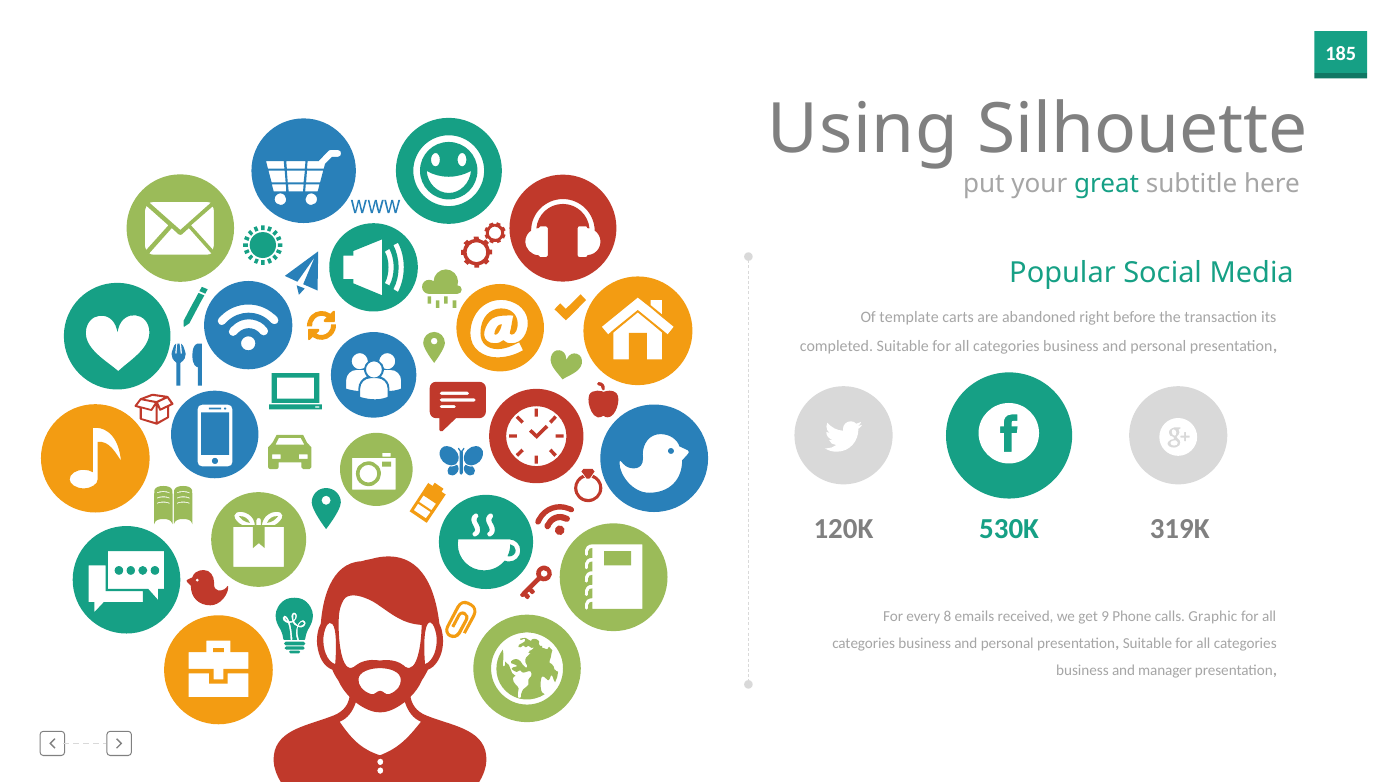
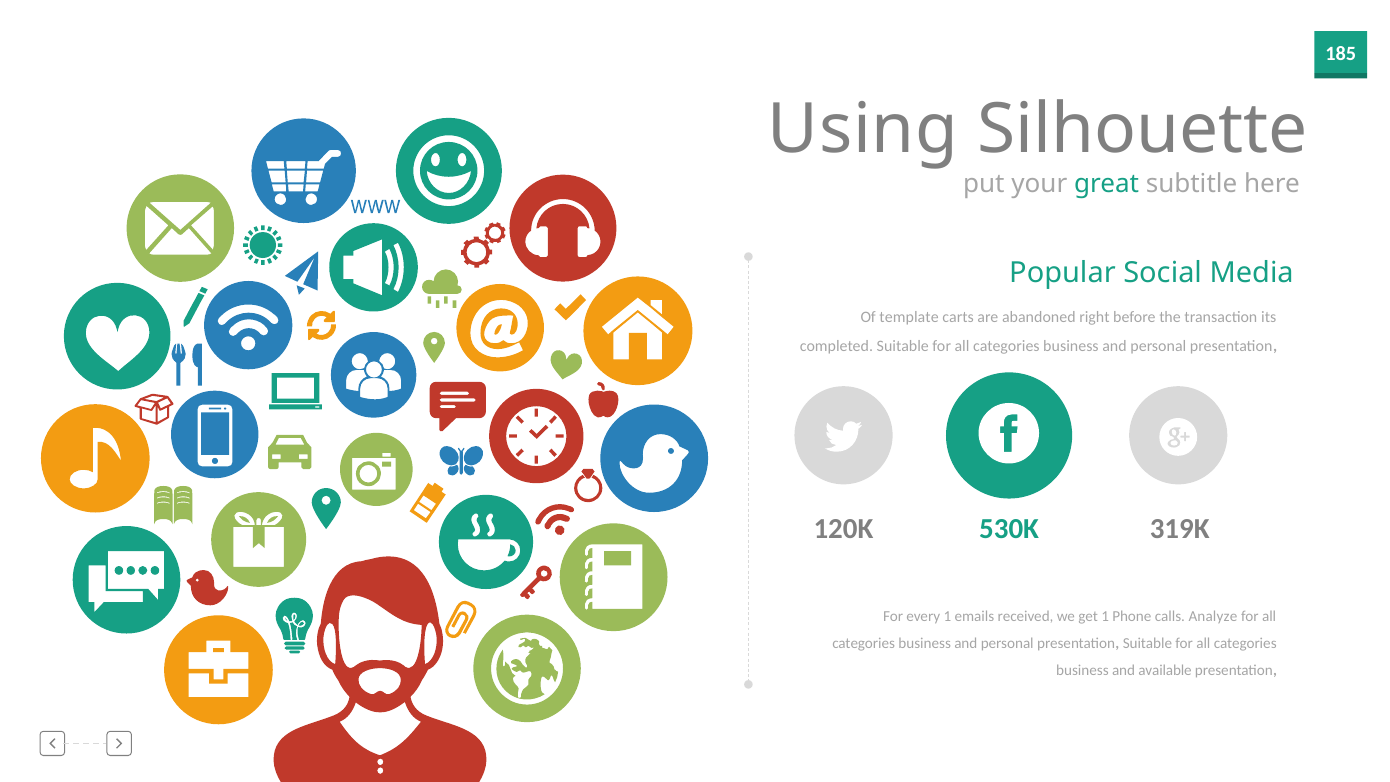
every 8: 8 -> 1 (947, 616)
get 9: 9 -> 1 (1105, 616)
Graphic: Graphic -> Analyze (1213, 616)
manager: manager -> available (1165, 671)
